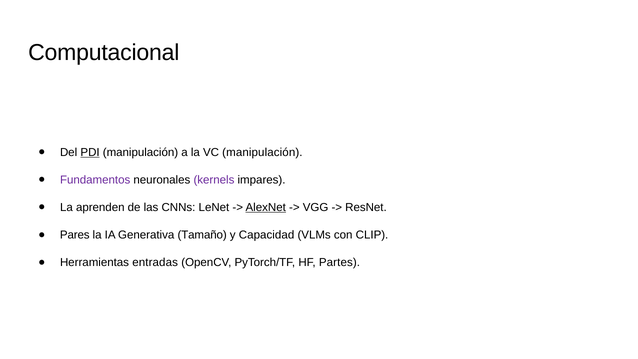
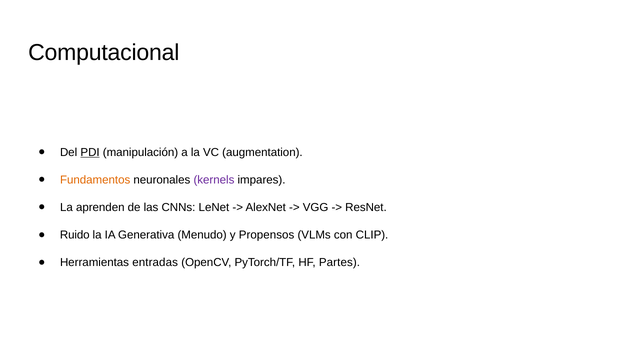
VC manipulación: manipulación -> augmentation (262, 152)
Fundamentos colour: purple -> orange (95, 180)
AlexNet underline: present -> none (266, 207)
Pares: Pares -> Ruido (75, 235)
Tamaño: Tamaño -> Menudo (202, 235)
Capacidad: Capacidad -> Propensos (267, 235)
